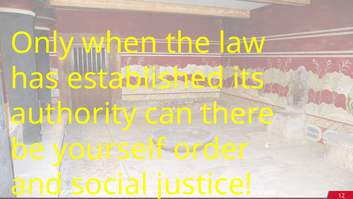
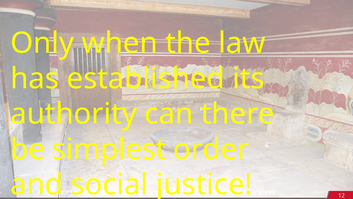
yourself: yourself -> simplest (109, 149)
